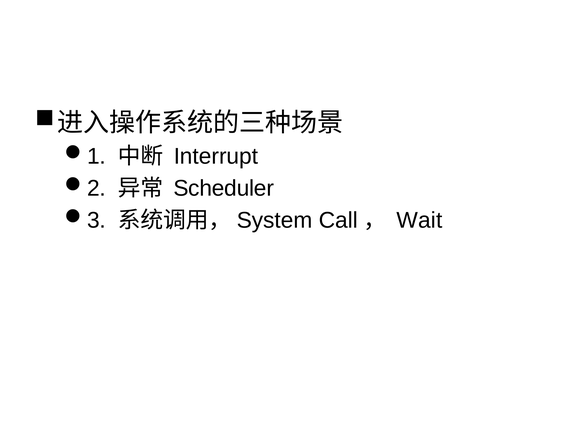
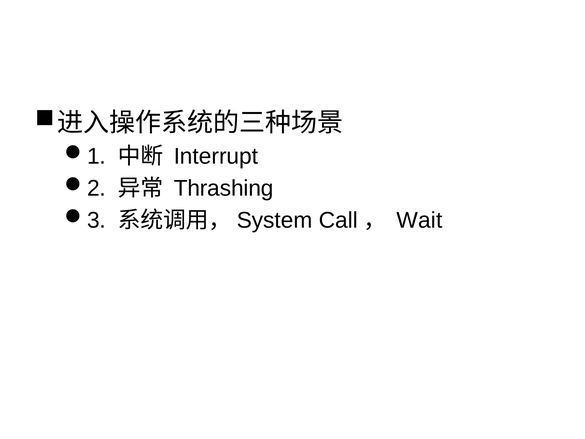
Scheduler: Scheduler -> Thrashing (224, 188)
